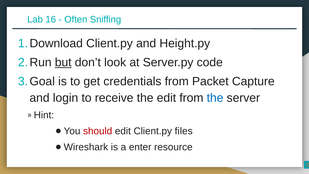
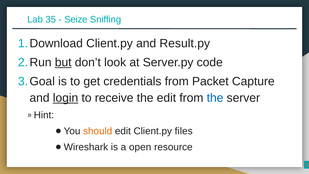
16: 16 -> 35 (51, 20)
Often: Often -> Seize (76, 20)
Height.py: Height.py -> Result.py (185, 43)
login underline: none -> present (66, 98)
should colour: red -> orange (98, 131)
enter: enter -> open (140, 147)
